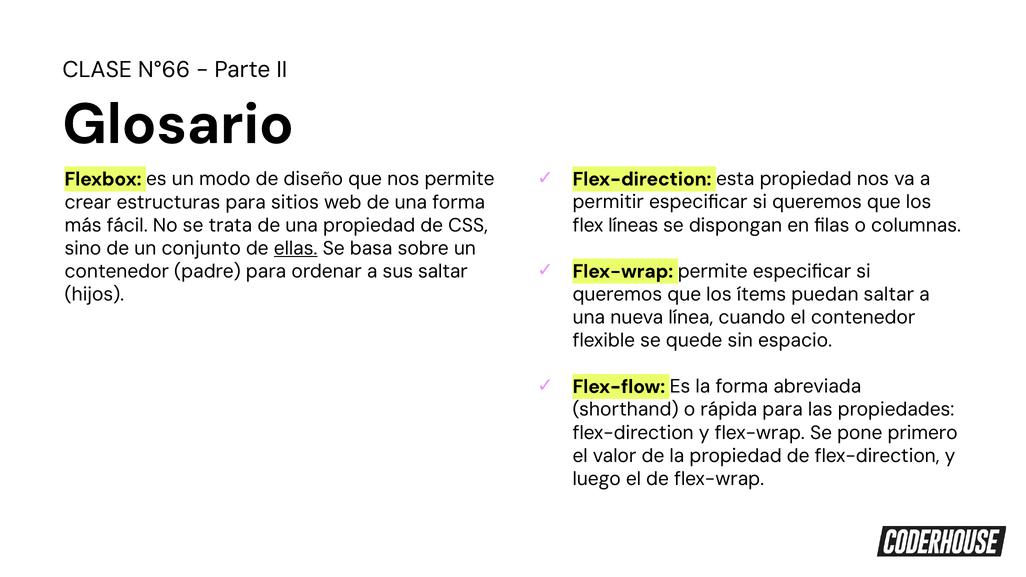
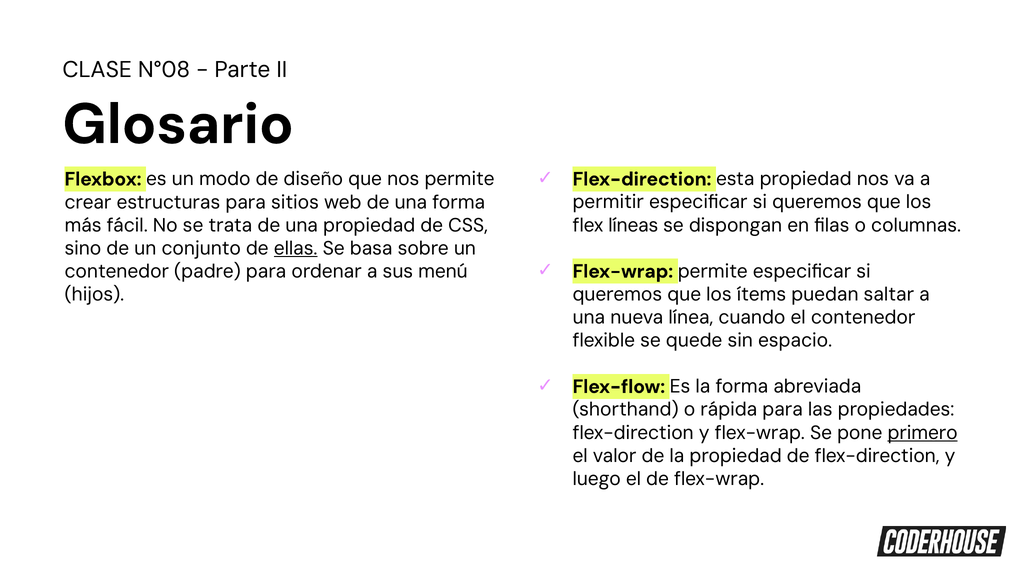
N°66: N°66 -> N°08 (164, 70)
sus saltar: saltar -> menú (443, 271)
primero underline: none -> present (923, 433)
